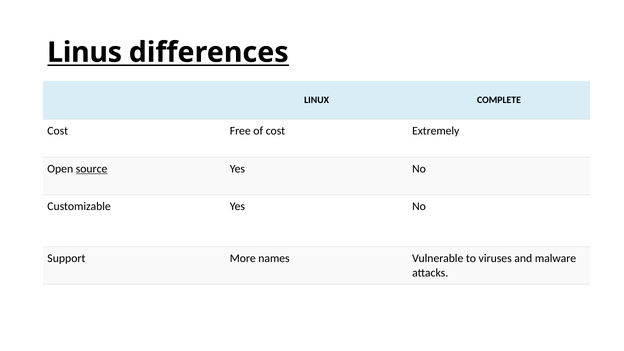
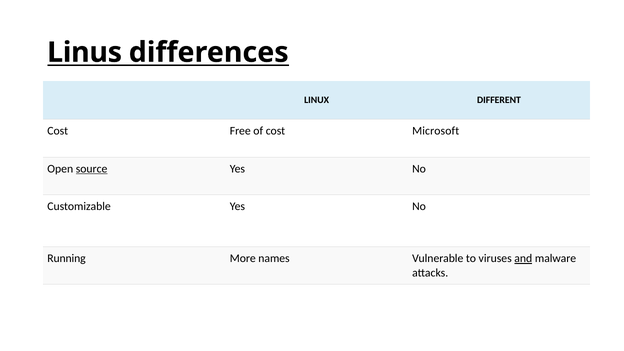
COMPLETE: COMPLETE -> DIFFERENT (499, 100)
Extremely: Extremely -> Microsoft (436, 131)
Support: Support -> Running (66, 258)
and underline: none -> present (523, 258)
